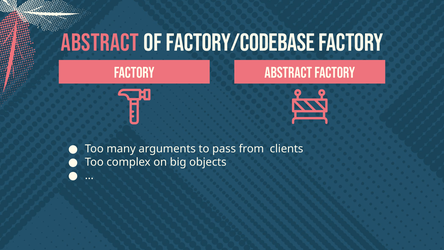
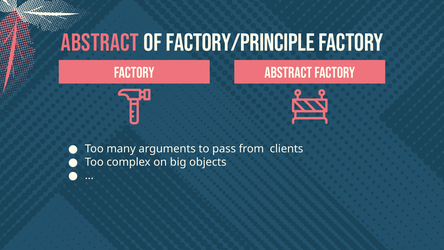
factory/Codebase: factory/Codebase -> factory/Principle (240, 43)
